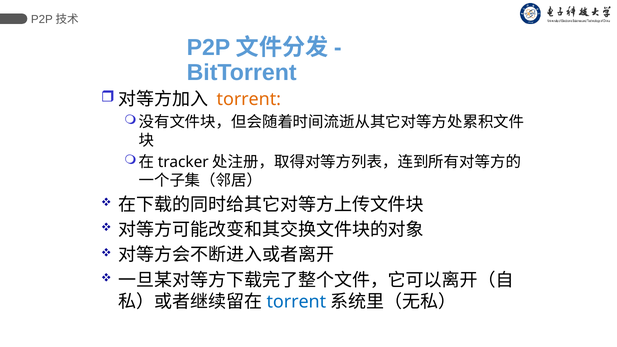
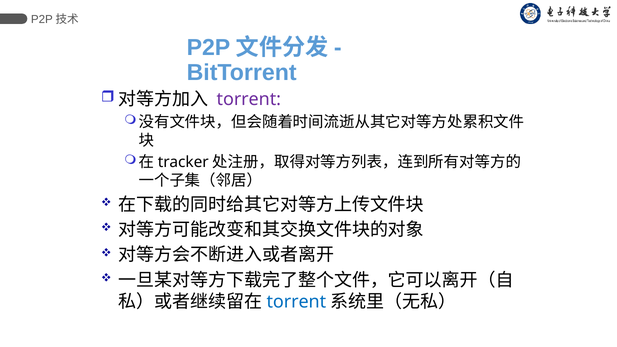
torrent colour: orange -> purple (249, 99)
